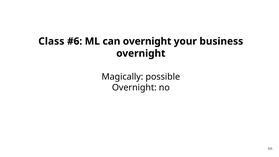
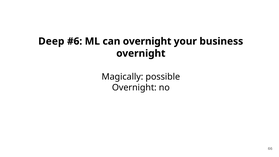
Class: Class -> Deep (51, 41)
